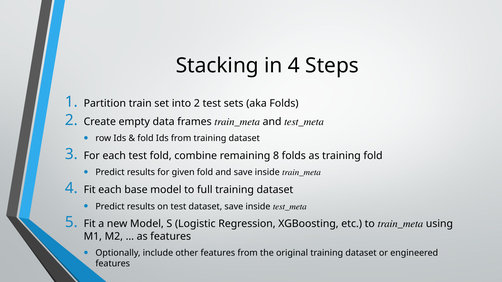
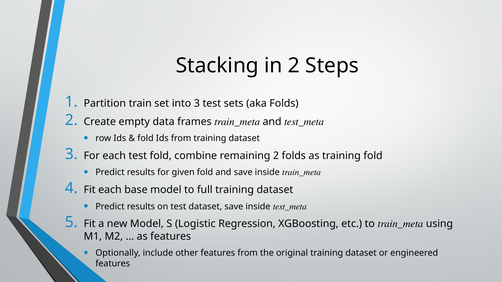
in 4: 4 -> 2 (294, 66)
into 2: 2 -> 3 (197, 104)
remaining 8: 8 -> 2 (276, 156)
